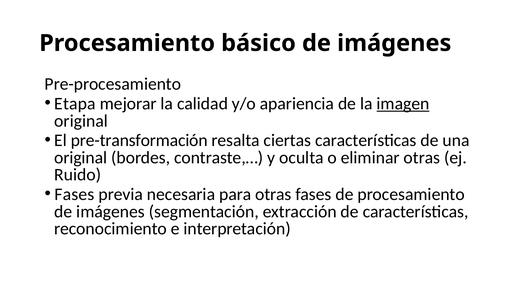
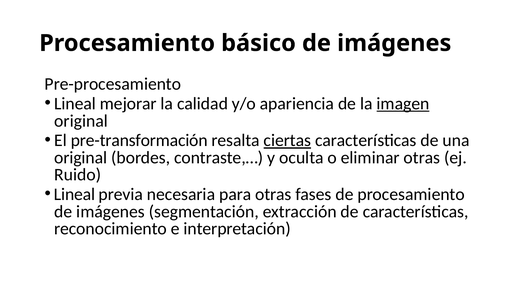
Etapa: Etapa -> Lineal (75, 104)
ciertas underline: none -> present (287, 140)
Fases: Fases -> Lineal (75, 194)
